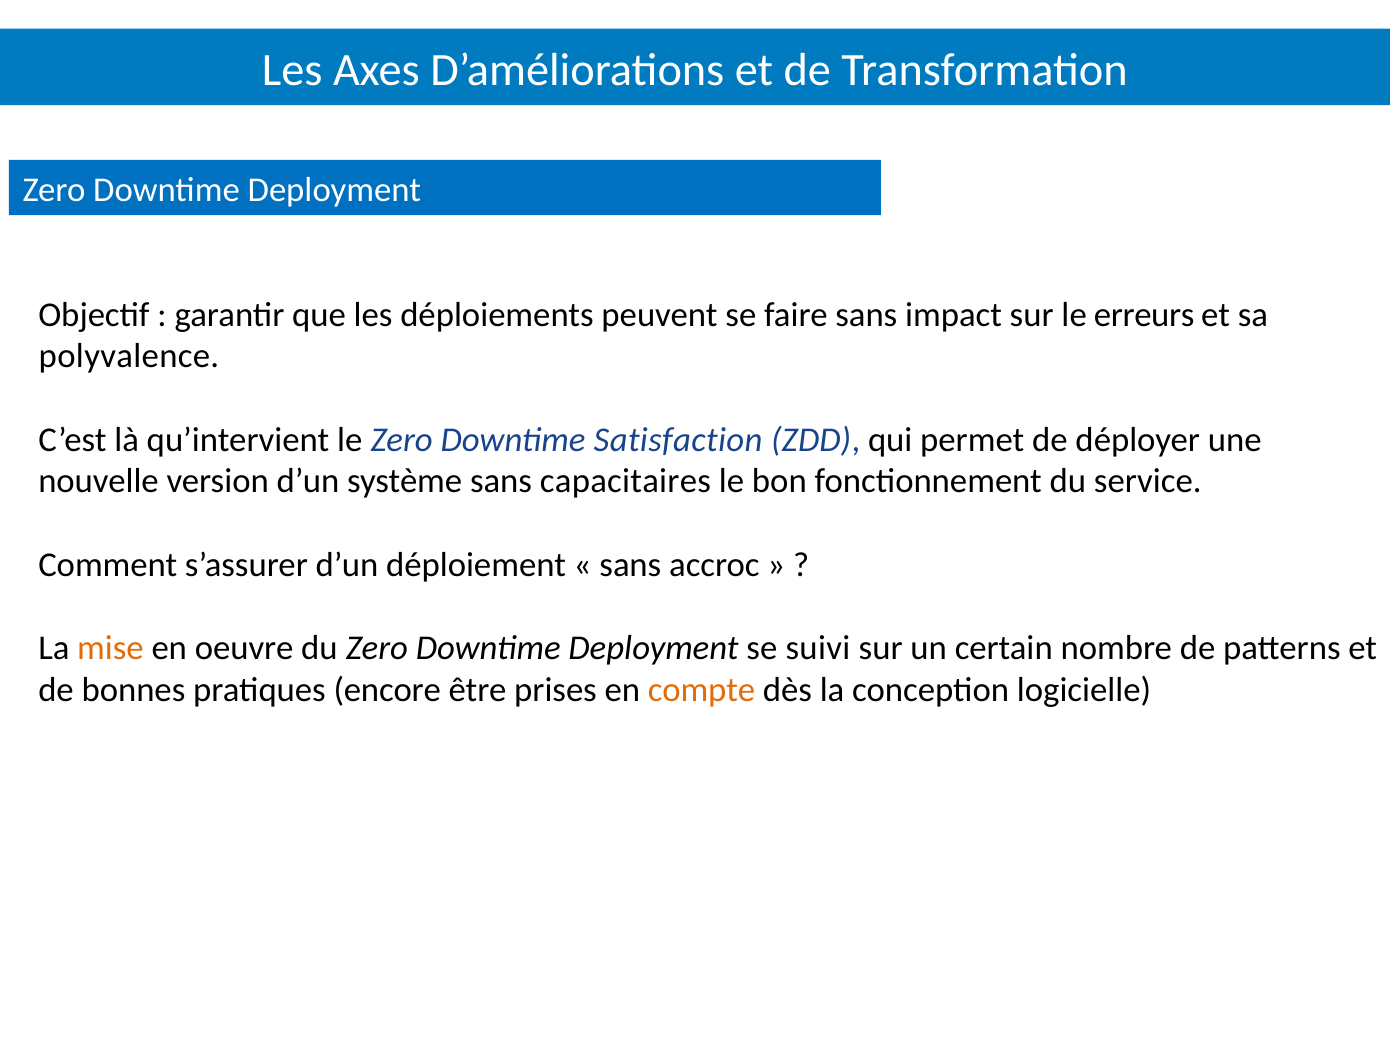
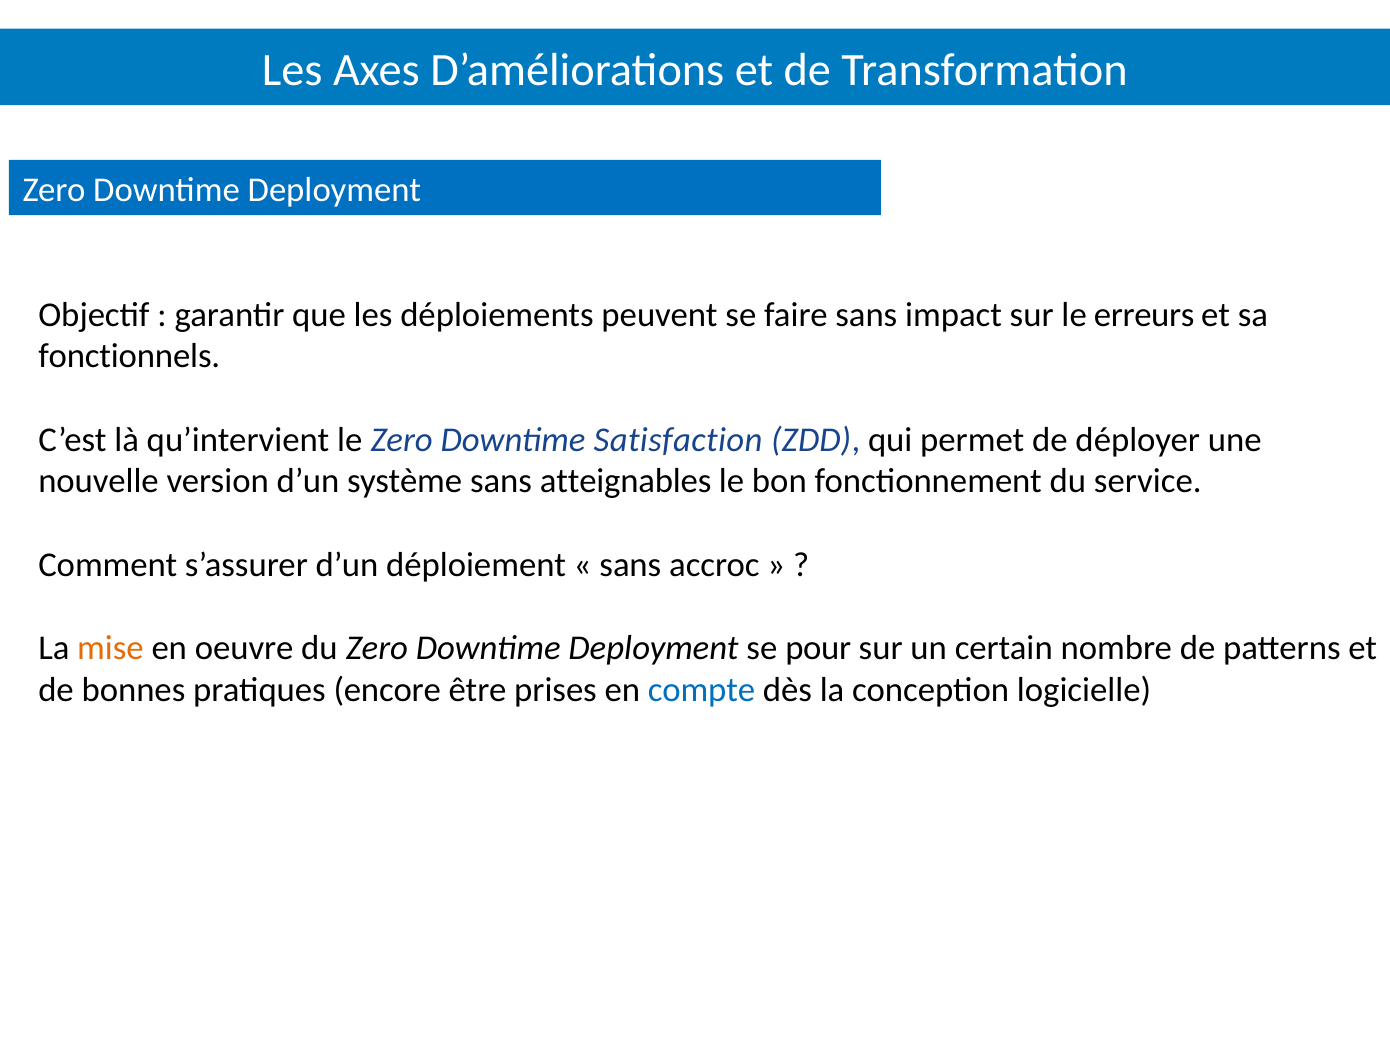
polyvalence: polyvalence -> fonctionnels (129, 357)
capacitaires: capacitaires -> atteignables (626, 482)
suivi: suivi -> pour (818, 649)
compte colour: orange -> blue (702, 690)
